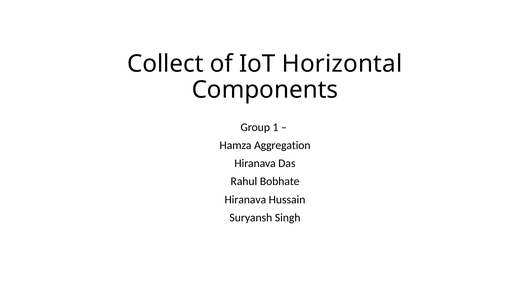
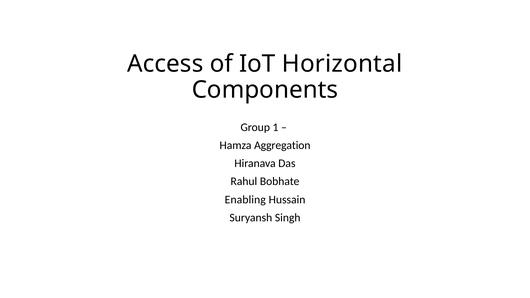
Collect: Collect -> Access (165, 64)
Hiranava: Hiranava -> Enabling (245, 200)
